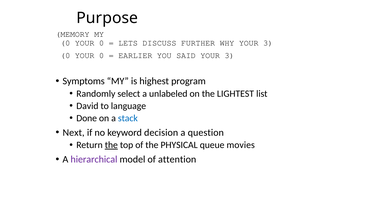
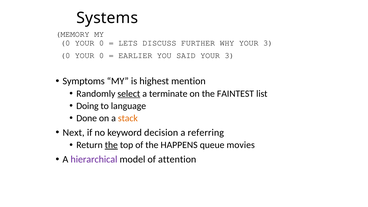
Purpose: Purpose -> Systems (107, 18)
program: program -> mention (188, 81)
select underline: none -> present (129, 94)
unlabeled: unlabeled -> terminate (168, 94)
LIGHTEST: LIGHTEST -> FAINTEST (235, 94)
David: David -> Doing (87, 106)
stack colour: blue -> orange (128, 118)
question: question -> referring (206, 133)
PHYSICAL: PHYSICAL -> HAPPENS (179, 145)
